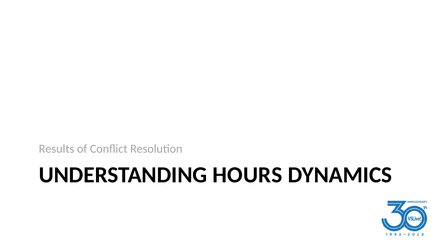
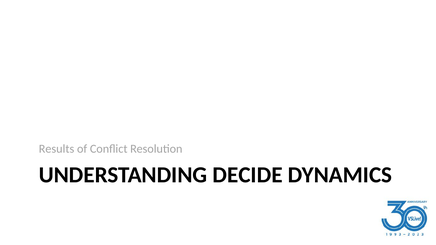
HOURS: HOURS -> DECIDE (248, 175)
